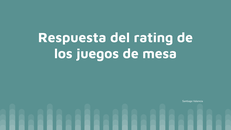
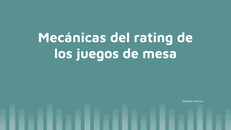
Respuesta: Respuesta -> Mecánicas (72, 38)
